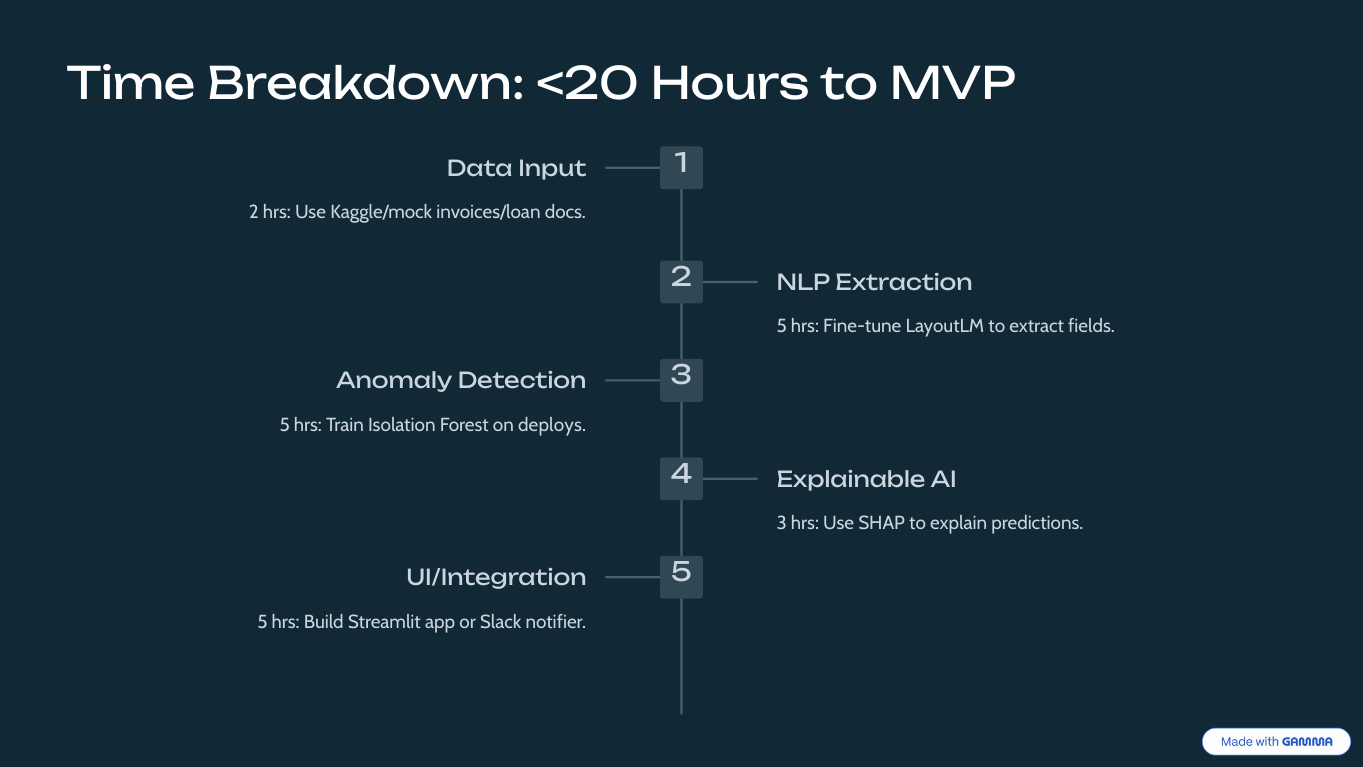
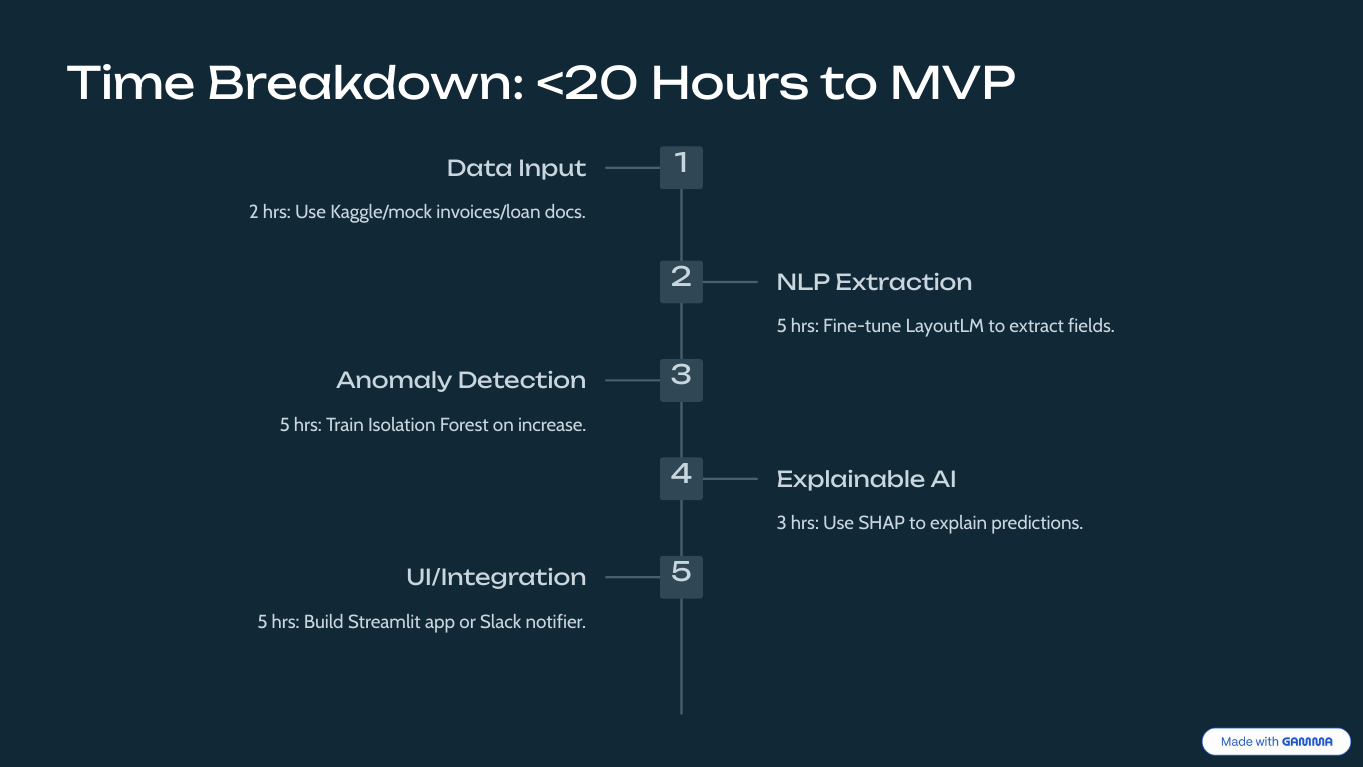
deploys: deploys -> increase (552, 425)
